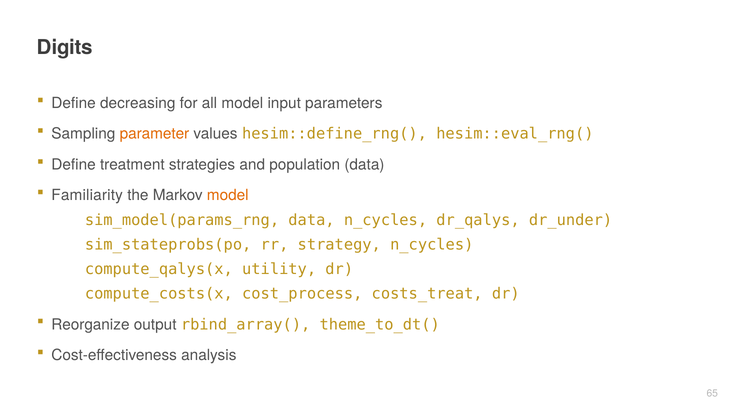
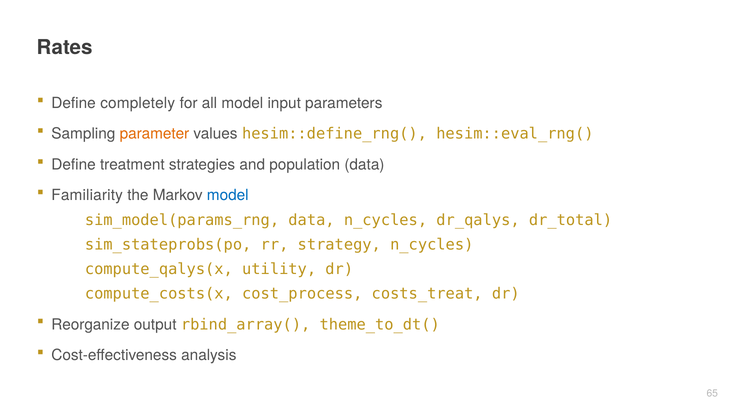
Digits: Digits -> Rates (65, 48)
decreasing: decreasing -> completely (138, 103)
model colour: orange -> blue (228, 195)
dr_under: dr_under -> dr_total (571, 220)
